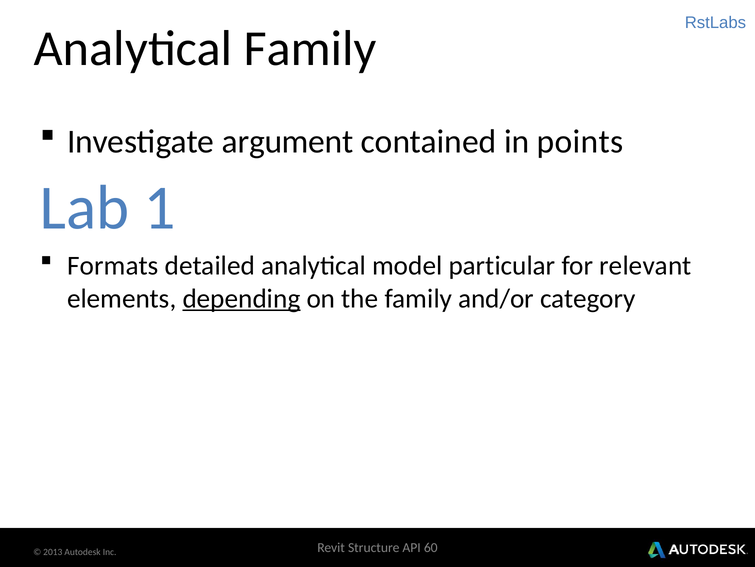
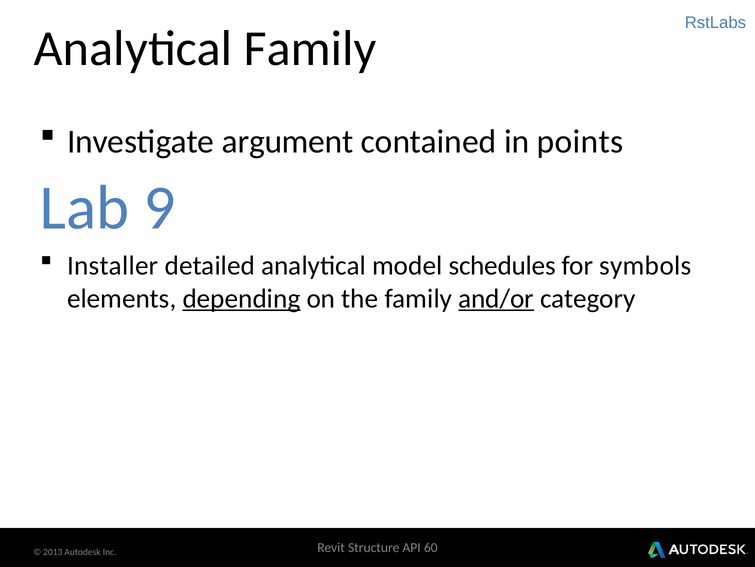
1: 1 -> 9 (160, 208)
Formats: Formats -> Installer (113, 266)
particular: particular -> schedules (502, 266)
relevant: relevant -> symbols (645, 266)
and/or underline: none -> present (496, 298)
